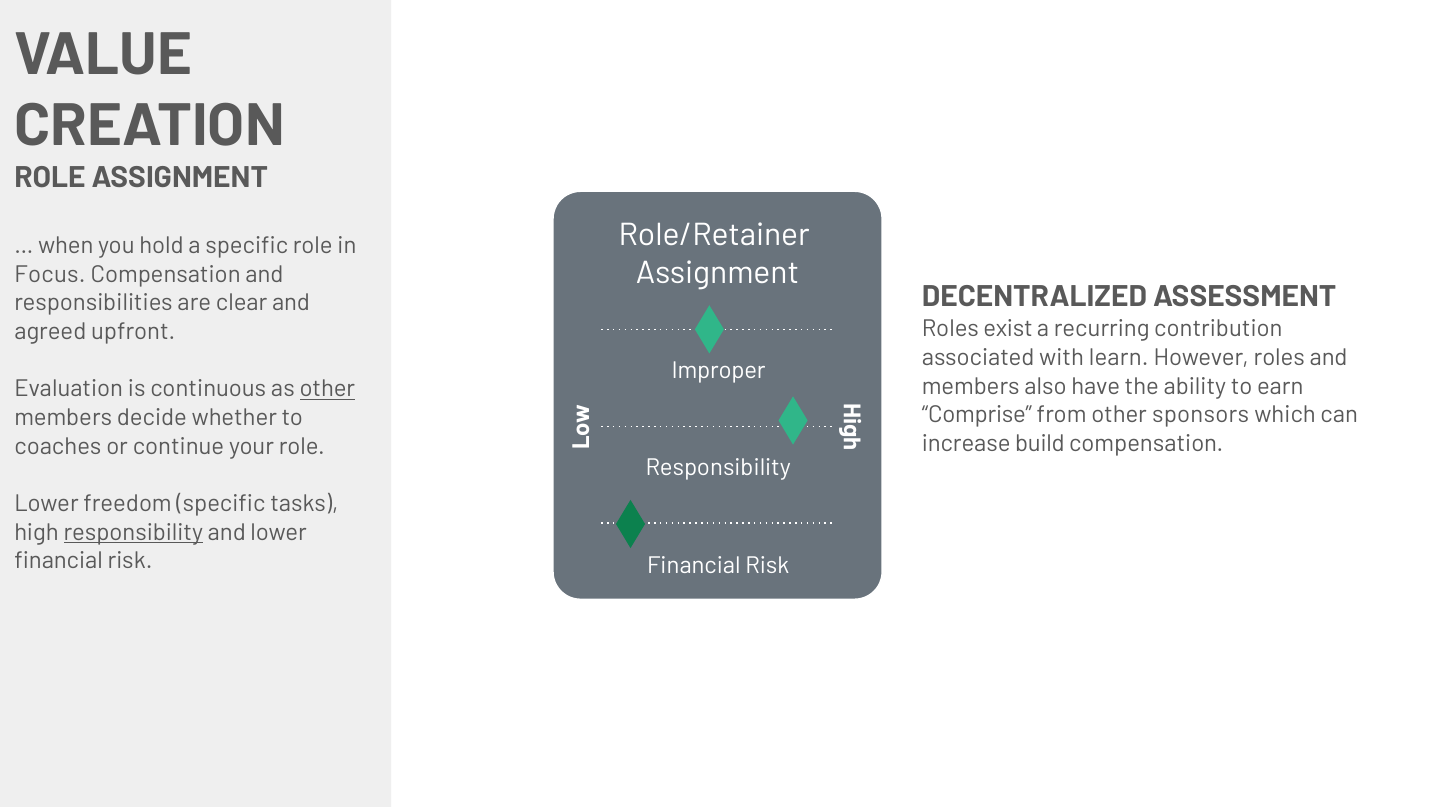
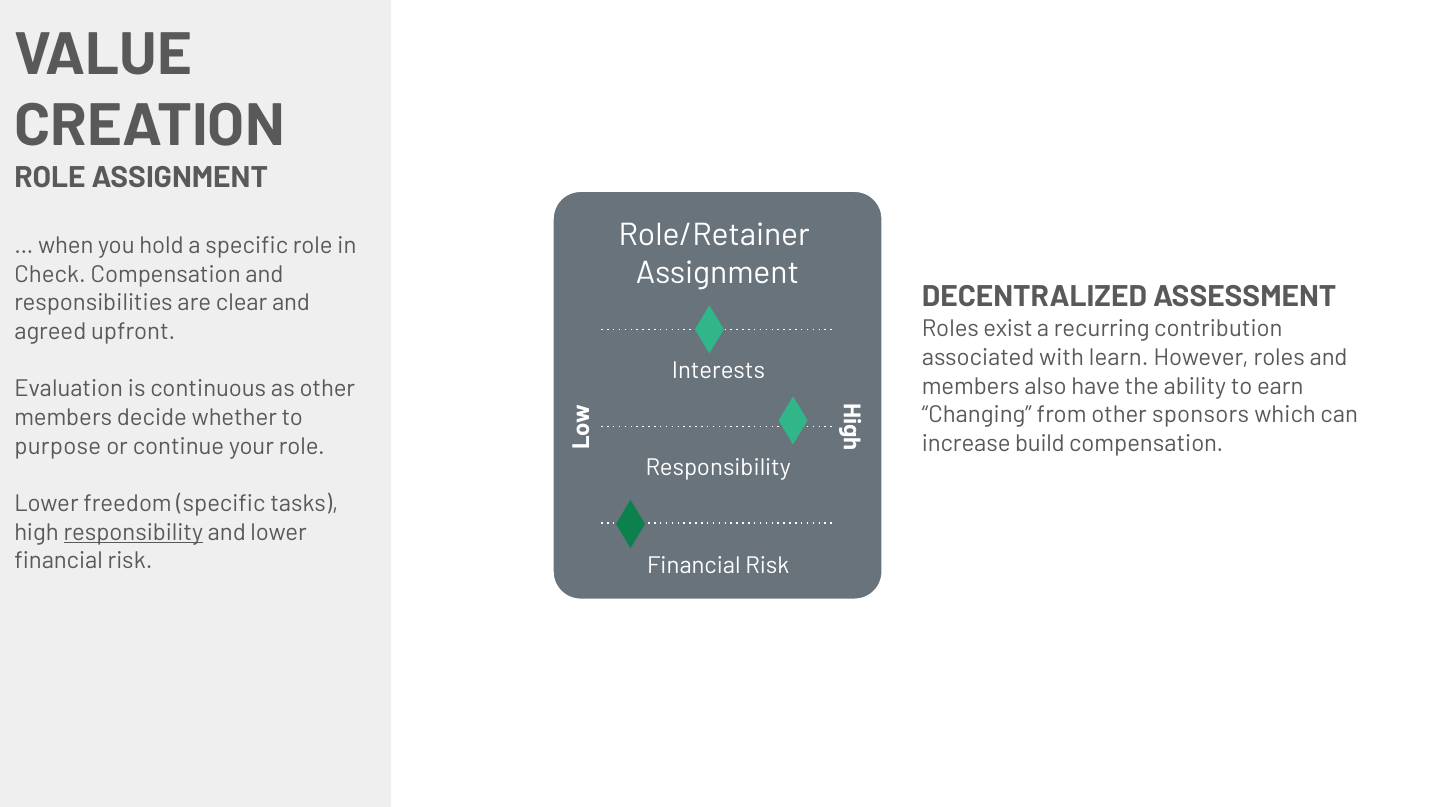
Focus: Focus -> Check (50, 274)
Improper: Improper -> Interests (718, 371)
other underline: present -> none (327, 389)
Comprise: Comprise -> Changing (977, 415)
coaches: coaches -> purpose (58, 446)
